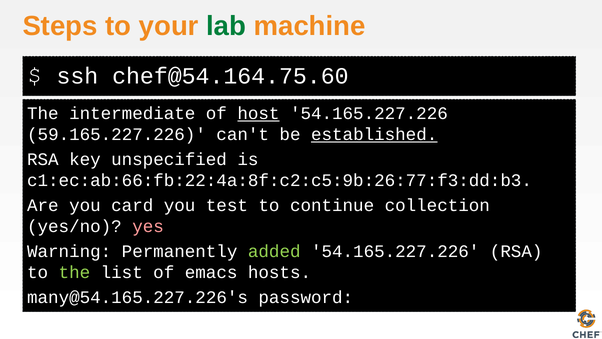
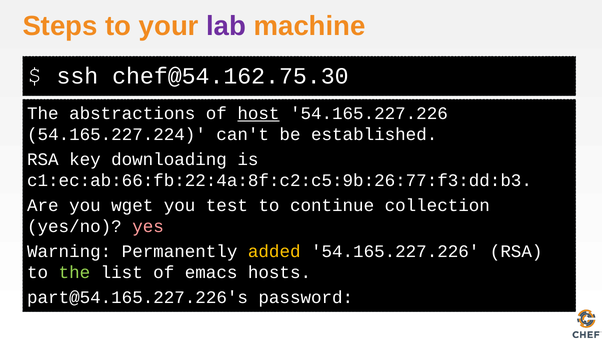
lab colour: green -> purple (226, 26)
chef@54.164.75.60: chef@54.164.75.60 -> chef@54.162.75.30 (230, 76)
intermediate: intermediate -> abstractions (132, 113)
59.165.227.226: 59.165.227.226 -> 54.165.227.224 (117, 134)
established underline: present -> none (374, 134)
unspecified: unspecified -> downloading (169, 159)
card: card -> wget (132, 205)
added colour: light green -> yellow (274, 251)
many@54.165.227.226's: many@54.165.227.226's -> part@54.165.227.226's (138, 297)
